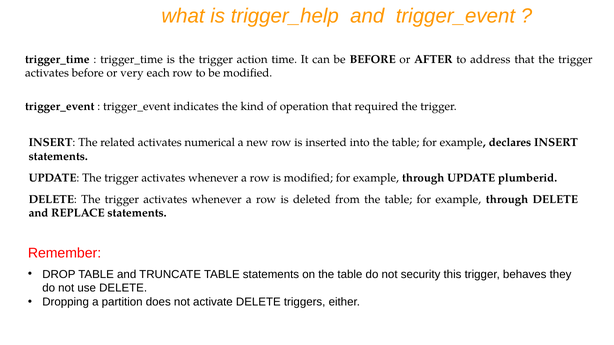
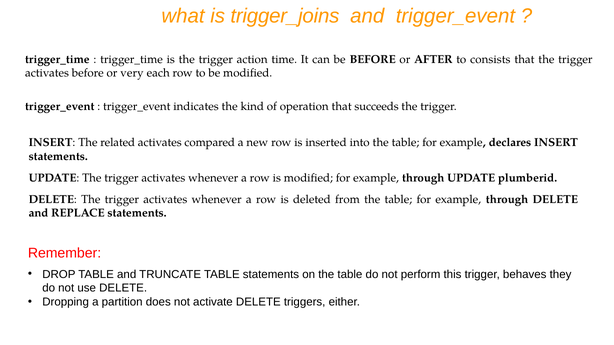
trigger_help: trigger_help -> trigger_joins (285, 16)
address: address -> consists (490, 59)
required: required -> succeeds (377, 107)
numerical: numerical -> compared (210, 143)
security: security -> perform (421, 275)
